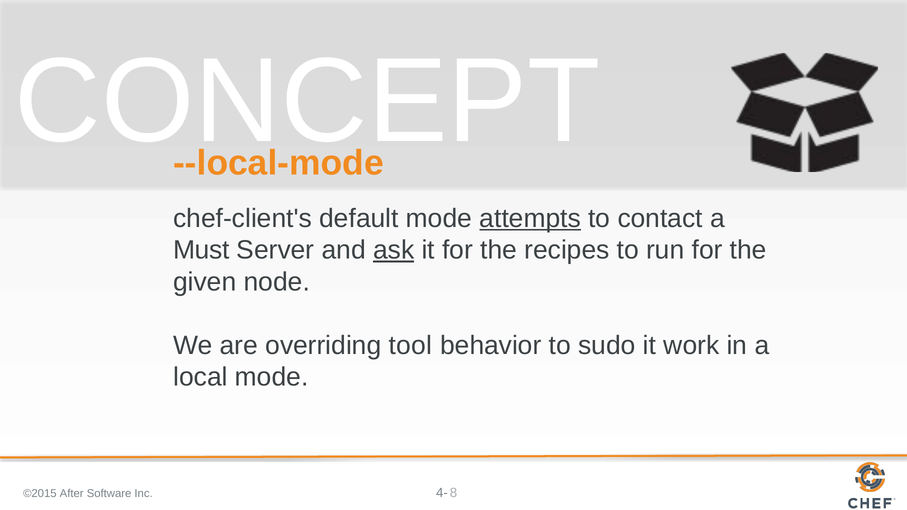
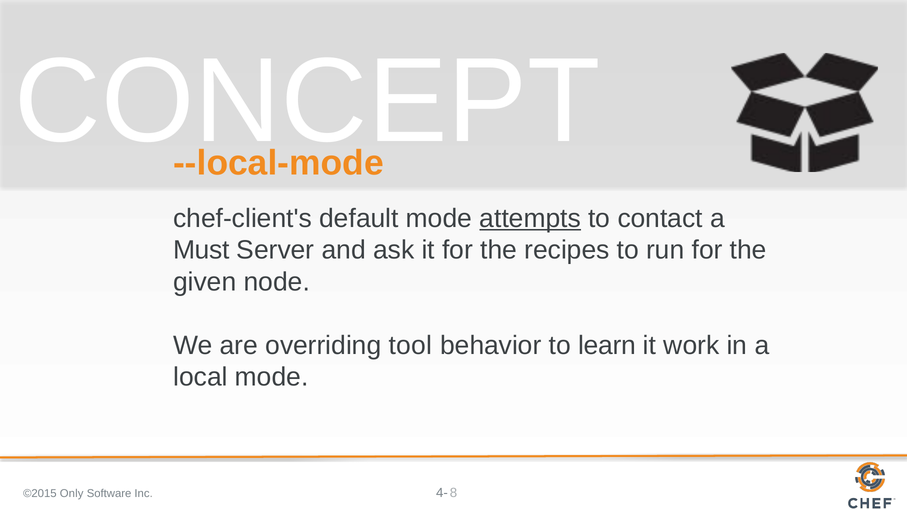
ask underline: present -> none (394, 250)
sudo: sudo -> learn (607, 346)
After: After -> Only (72, 494)
